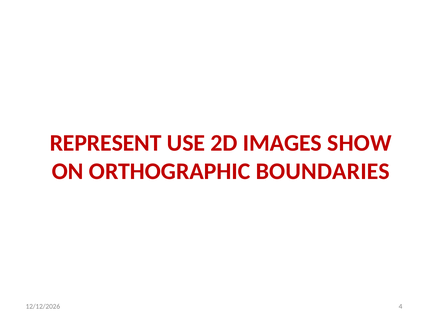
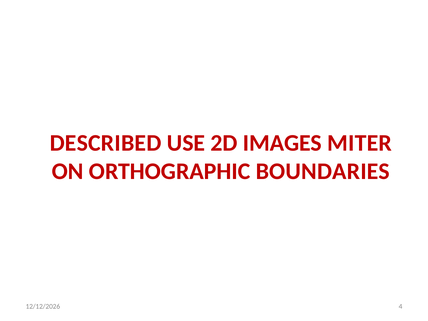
REPRESENT: REPRESENT -> DESCRIBED (106, 143)
SHOW: SHOW -> MITER (360, 143)
